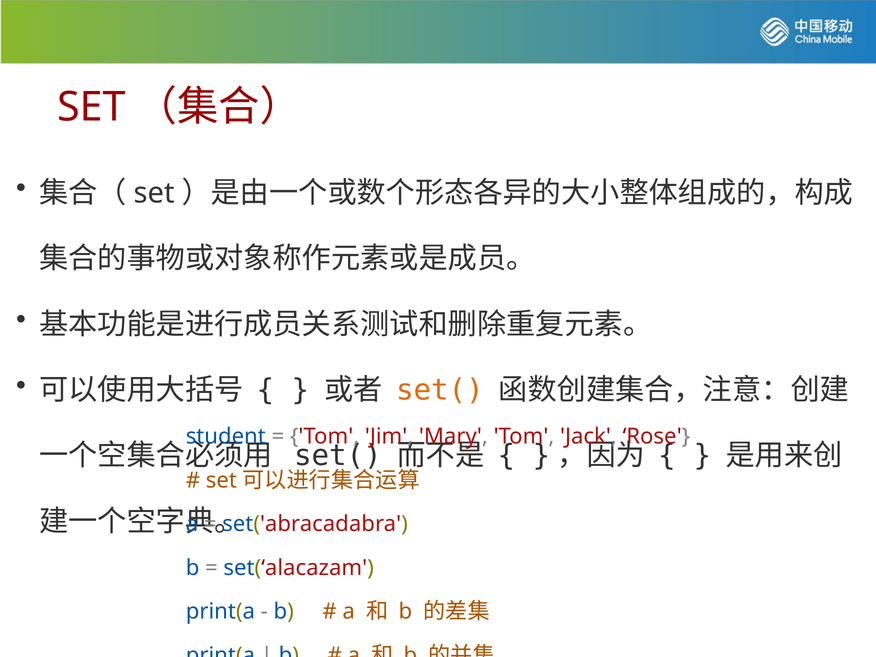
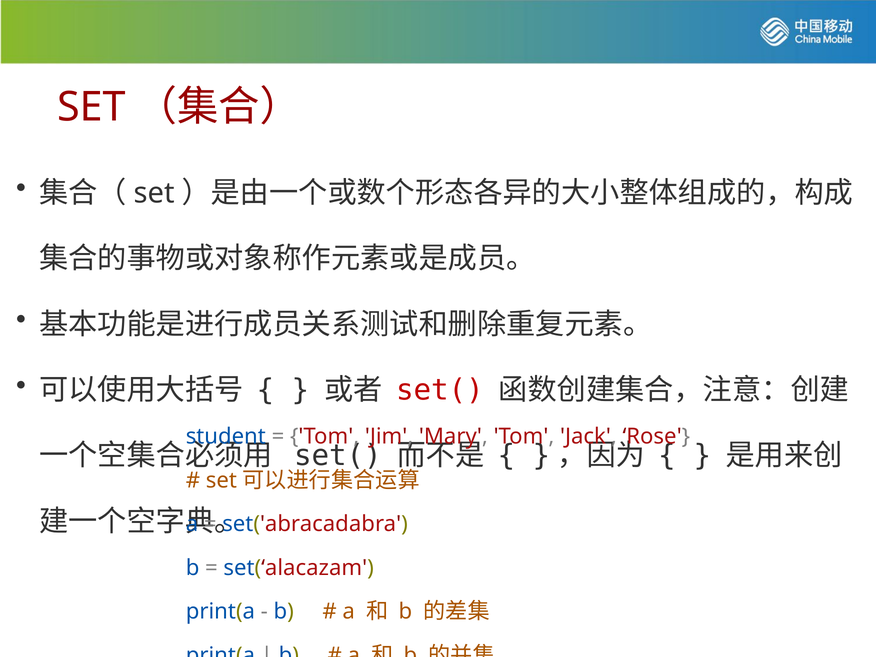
set( colour: orange -> red (440, 390)
